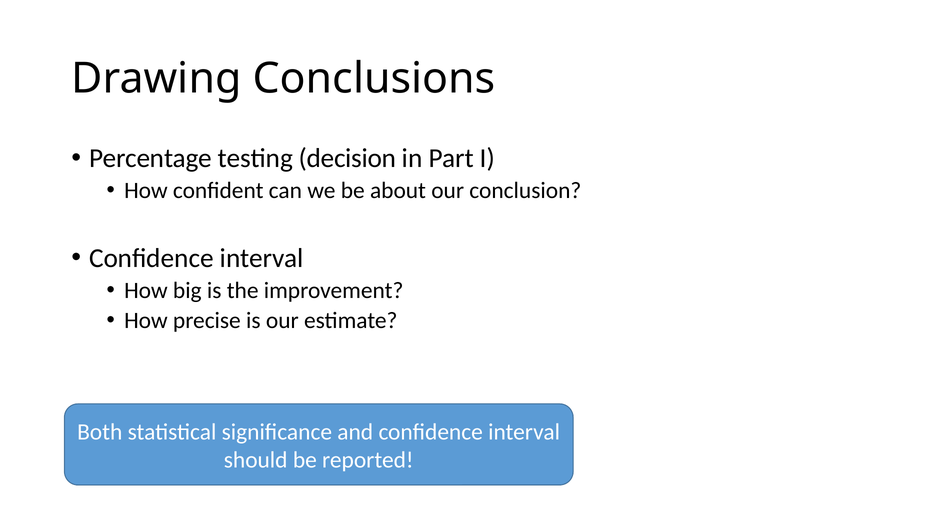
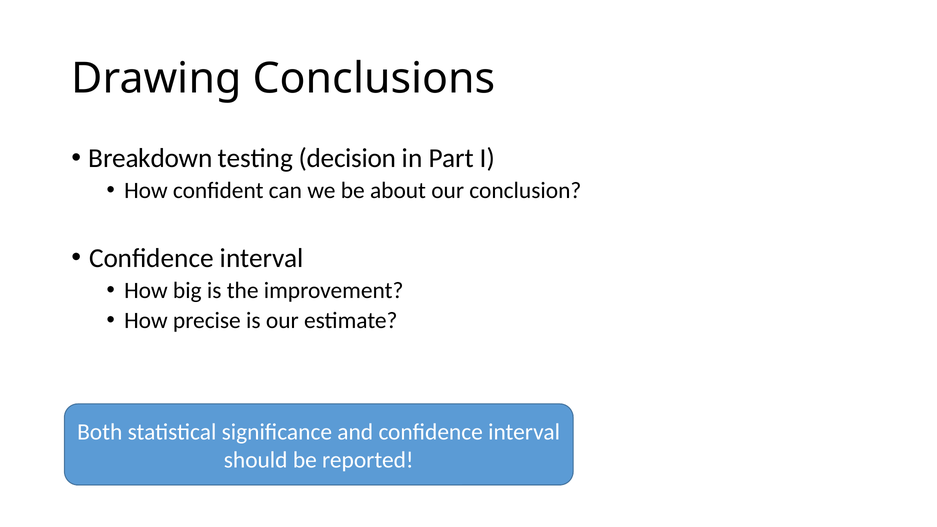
Percentage: Percentage -> Breakdown (150, 158)
